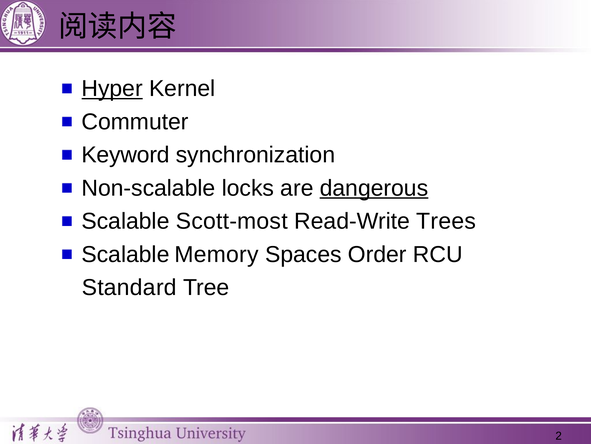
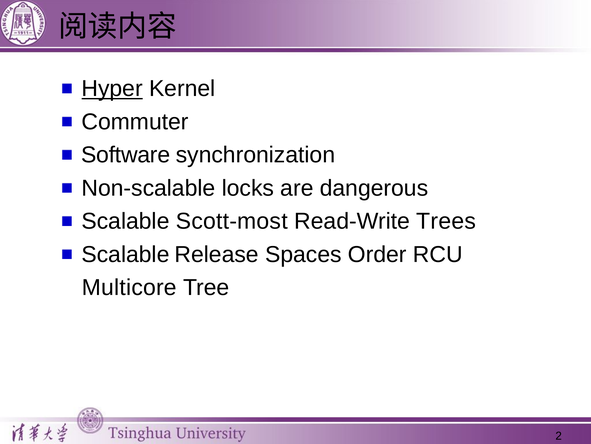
Keyword: Keyword -> Software (126, 155)
dangerous underline: present -> none (374, 188)
Memory: Memory -> Release (217, 254)
Standard: Standard -> Multicore (129, 287)
